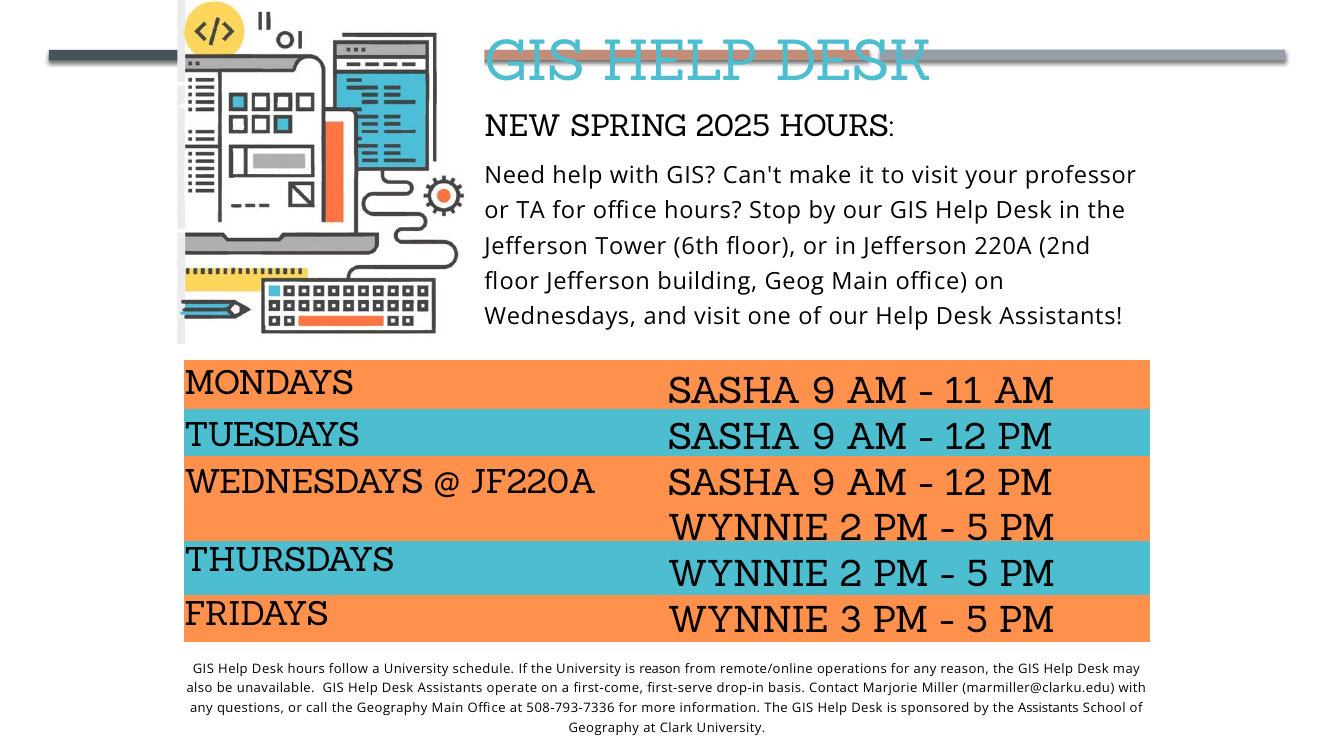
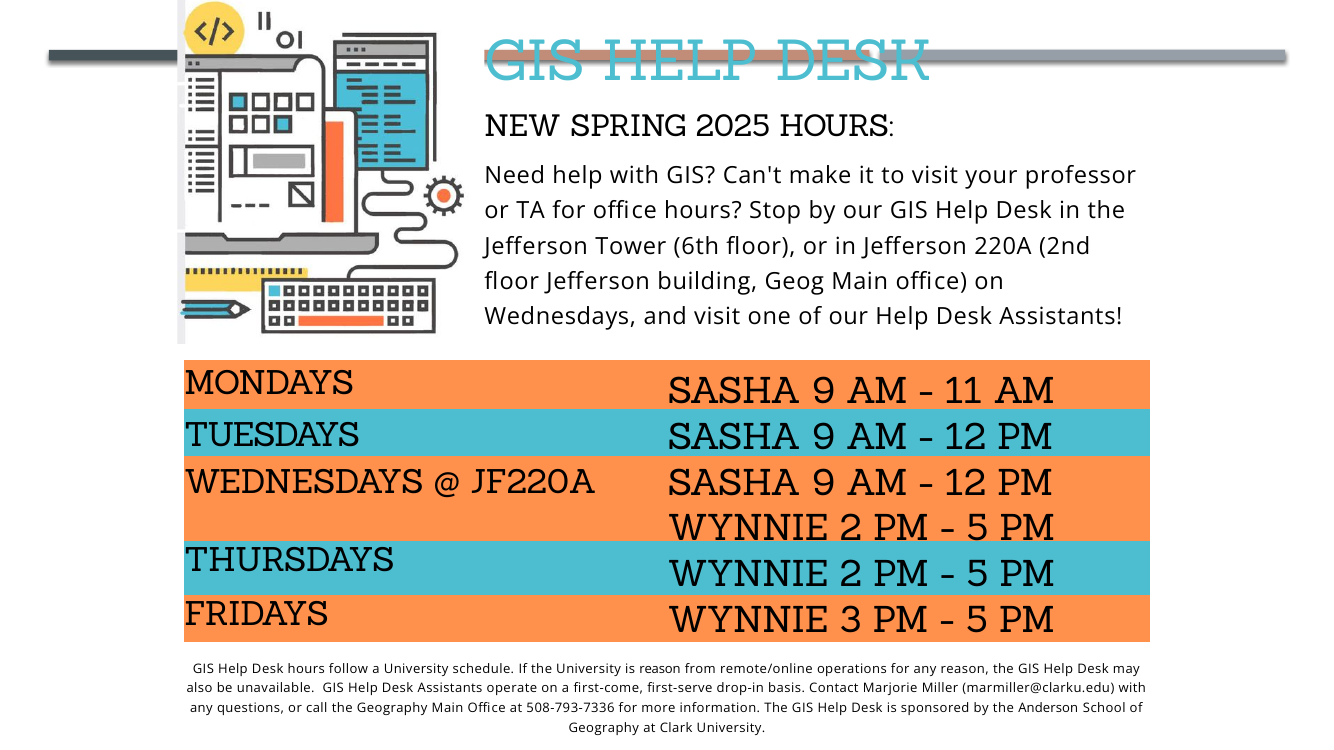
the Assistants: Assistants -> Anderson (1048, 709)
